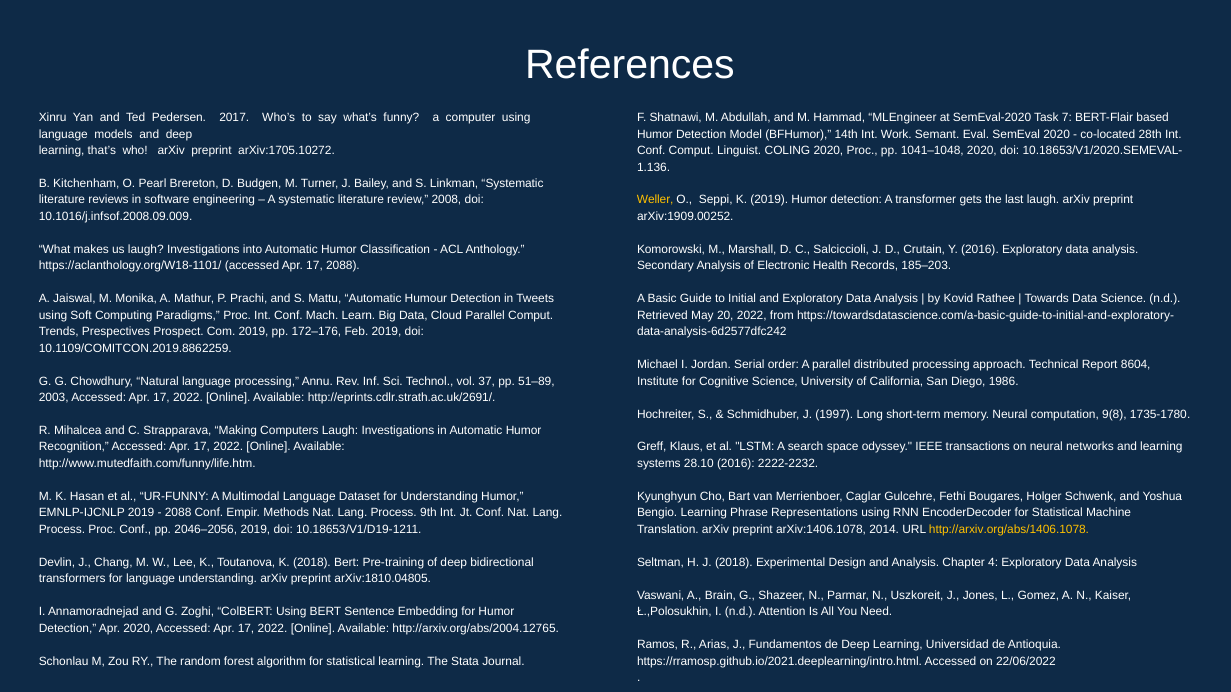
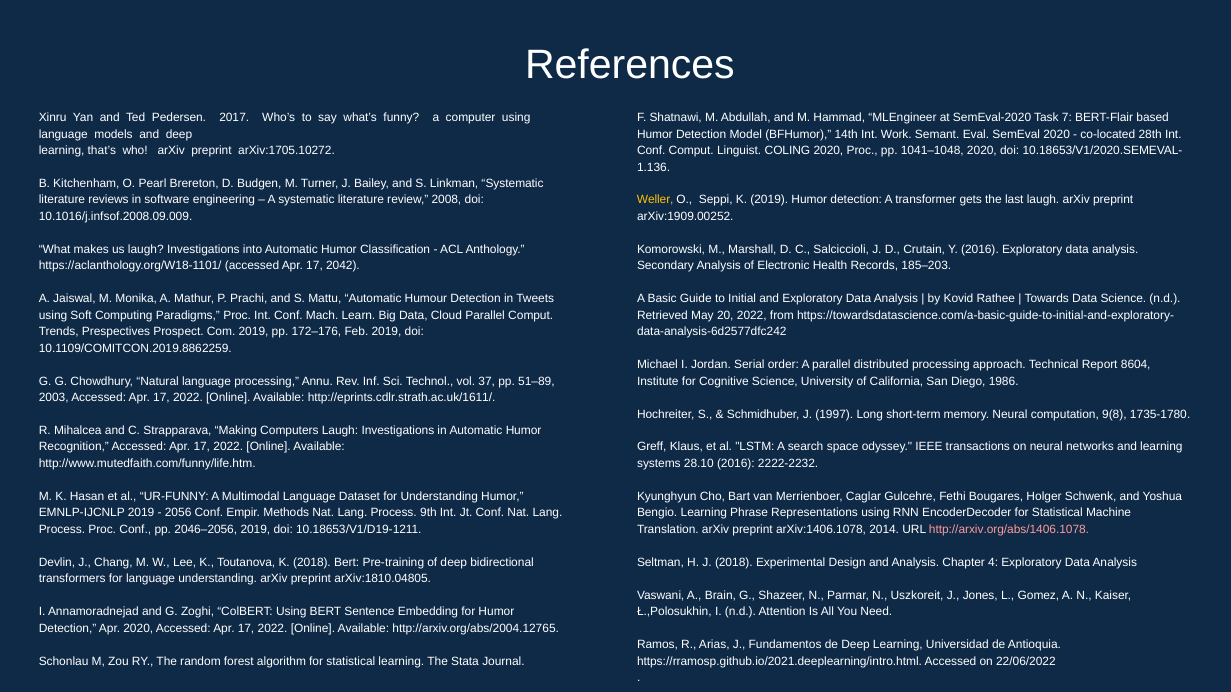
17 2088: 2088 -> 2042 (343, 266)
http://eprints.cdlr.strath.ac.uk/2691/: http://eprints.cdlr.strath.ac.uk/2691/ -> http://eprints.cdlr.strath.ac.uk/1611/ (402, 398)
2088: 2088 -> 2056 (178, 513)
http://arxiv.org/abs/1406.1078 colour: yellow -> pink (1009, 530)
